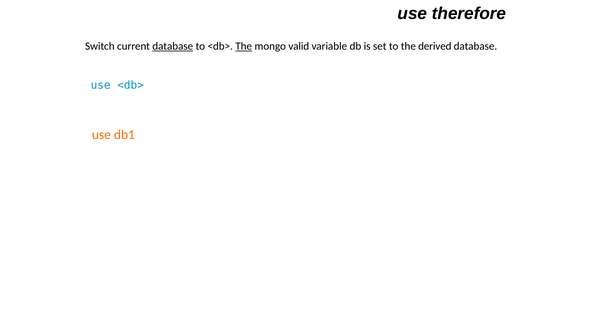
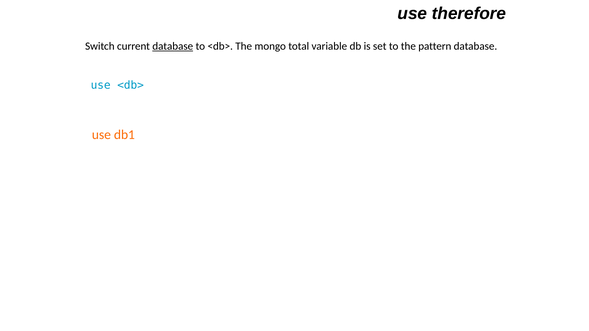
The underline: present -> none (244, 46)
valid: valid -> total (299, 46)
derived: derived -> pattern (435, 46)
